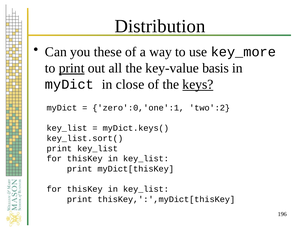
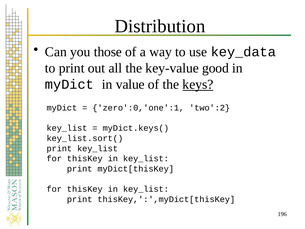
these: these -> those (108, 52)
key_more: key_more -> key_data (243, 52)
print underline: present -> none (72, 68)
basis: basis -> good (216, 68)
close: close -> value (130, 84)
